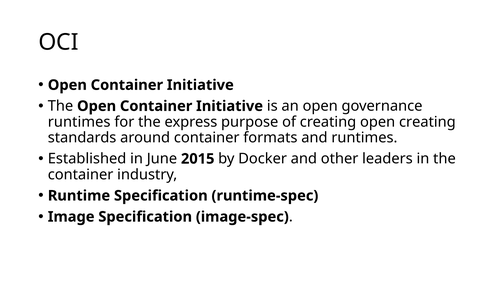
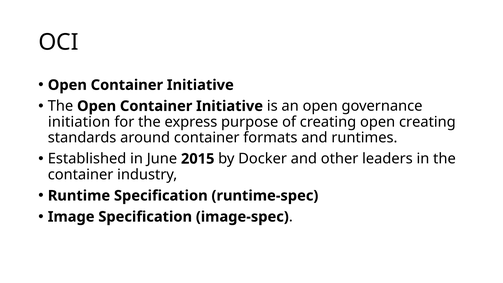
runtimes: runtimes -> initiation (79, 122)
